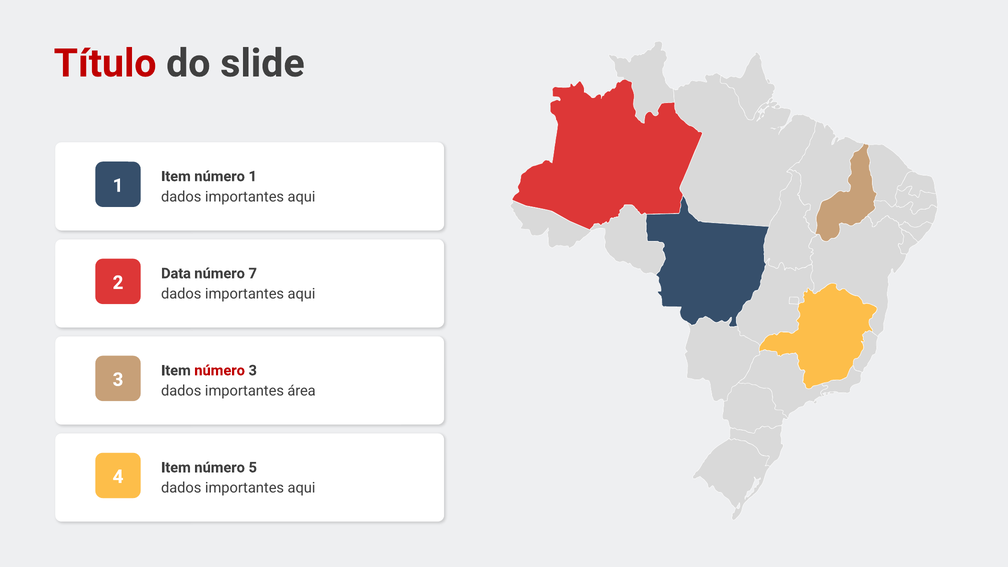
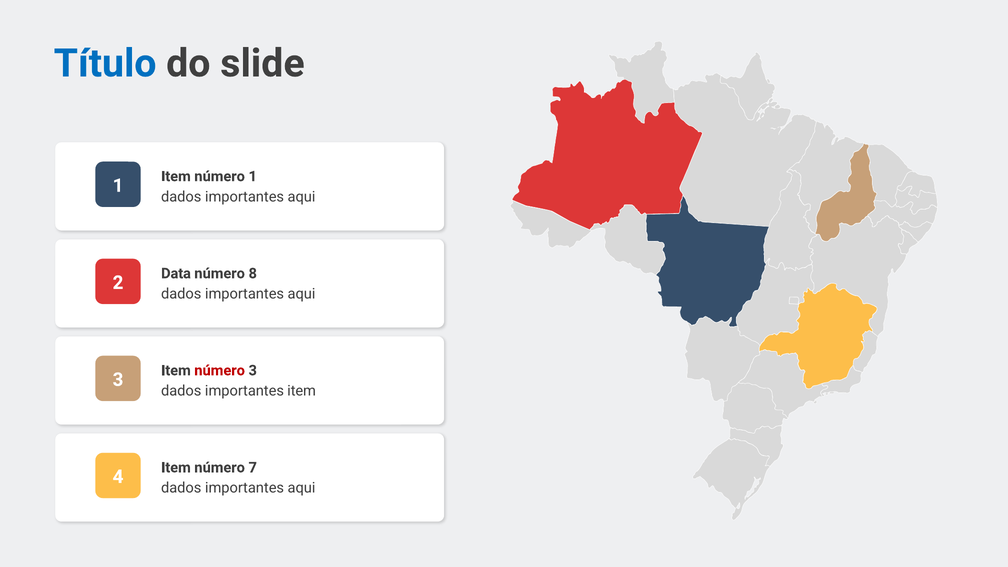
Título colour: red -> blue (105, 63)
7: 7 -> 8 (253, 273)
importantes área: área -> item (302, 391)
5: 5 -> 7 (253, 468)
